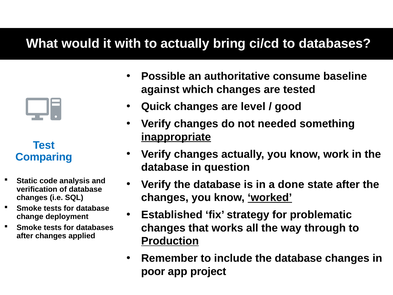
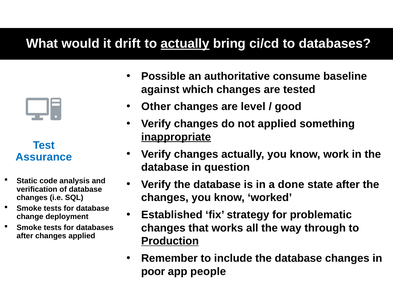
with: with -> drift (128, 44)
actually underline: none -> present (185, 44)
Quick: Quick -> Other (156, 107)
not needed: needed -> applied (277, 124)
Comparing: Comparing -> Assurance (44, 157)
worked underline: present -> none (270, 197)
project: project -> people (208, 271)
